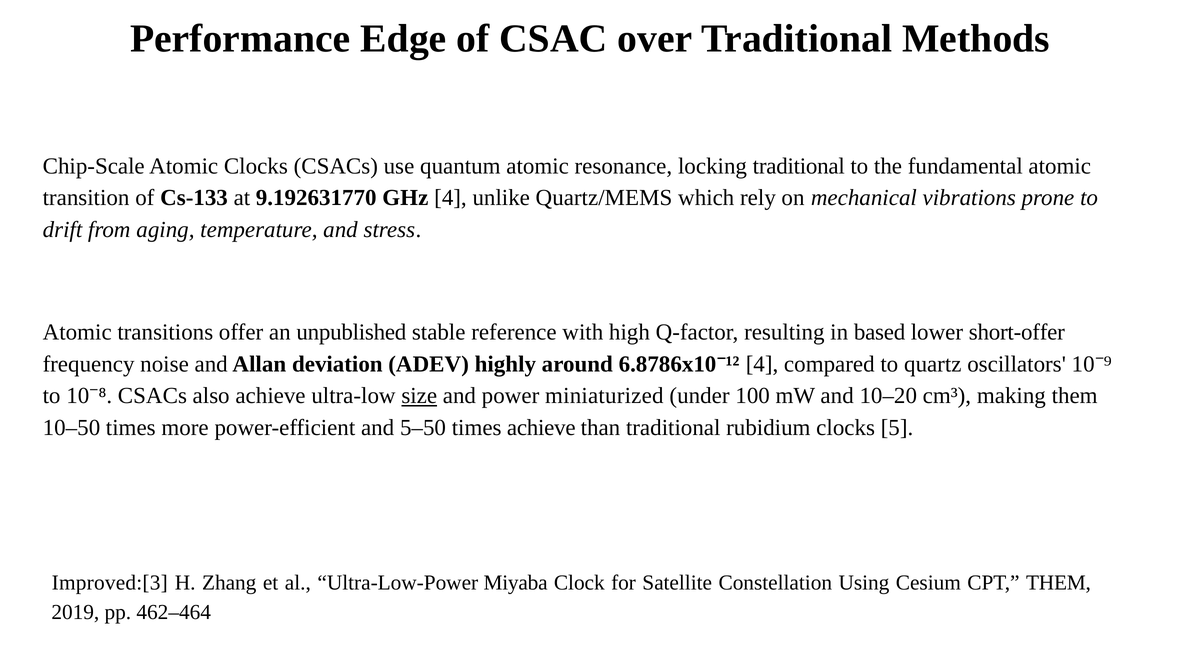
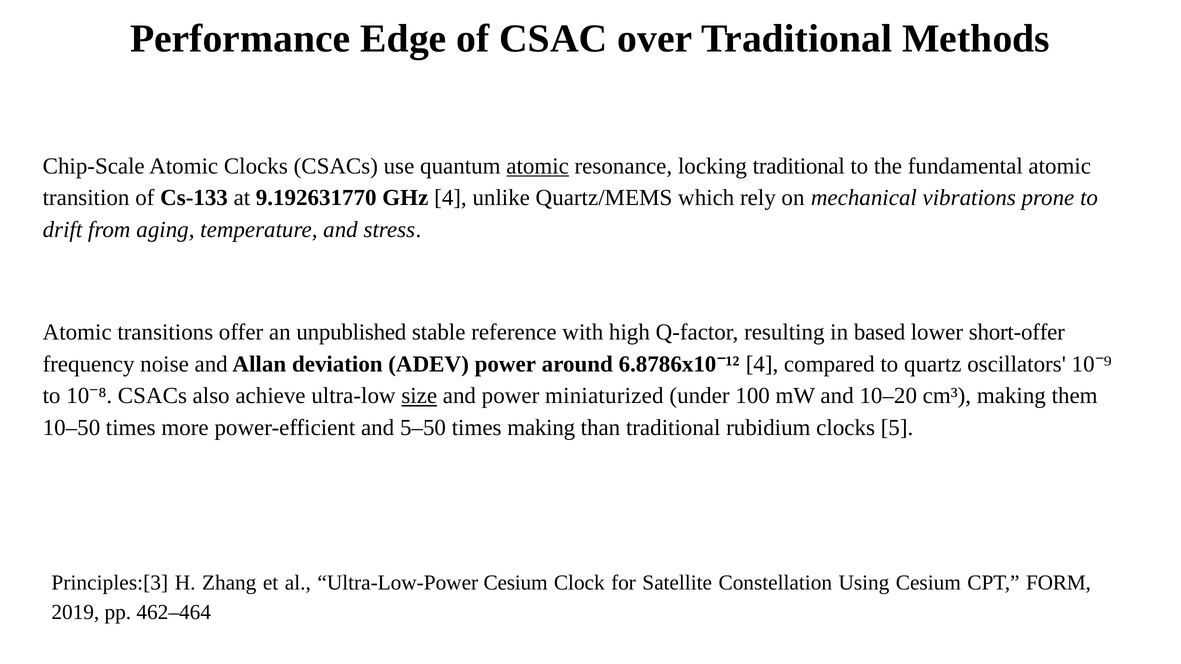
atomic underline: none -> present (538, 166)
ADEV highly: highly -> power (505, 364)
times achieve: achieve -> making (541, 428)
Improved:[3: Improved:[3 -> Principles:[3 (110, 583)
Ultra-Low-Power Miyaba: Miyaba -> Cesium (516, 583)
CPT THEM: THEM -> FORM (1058, 583)
